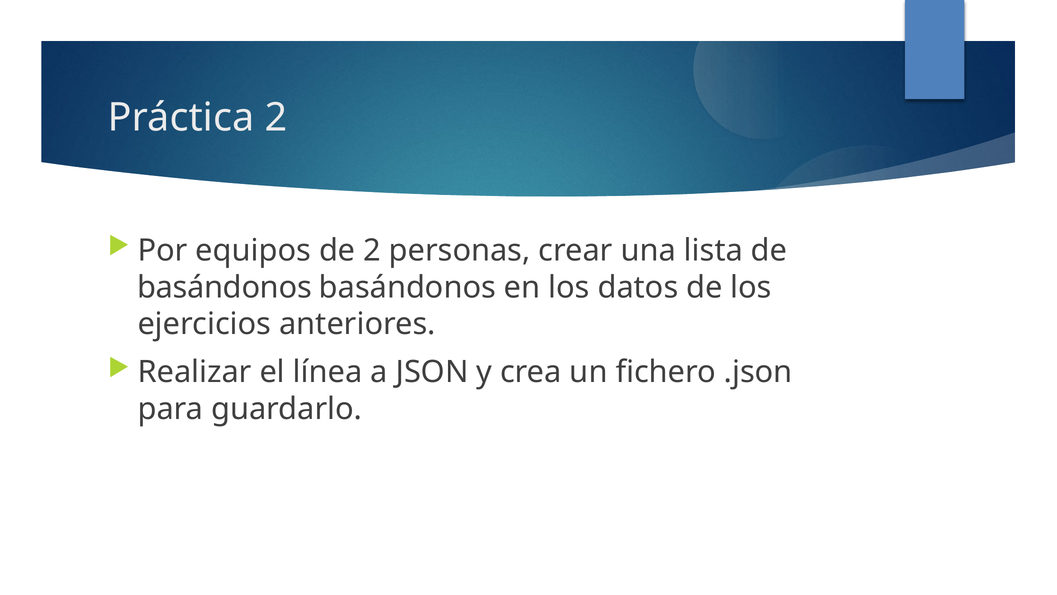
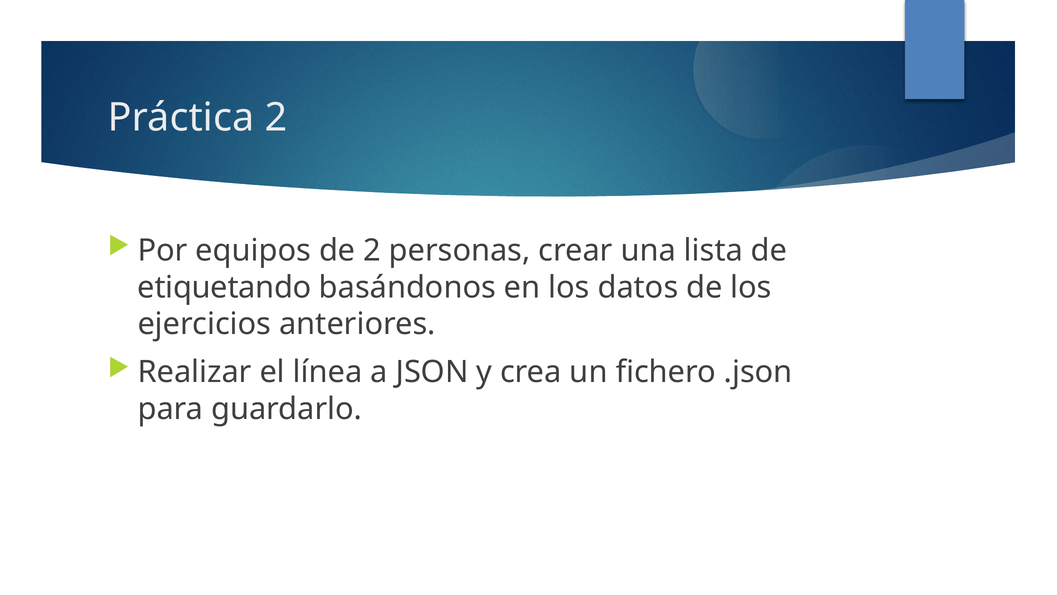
basándonos: basándonos -> etiquetando (224, 287)
